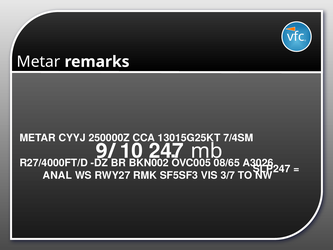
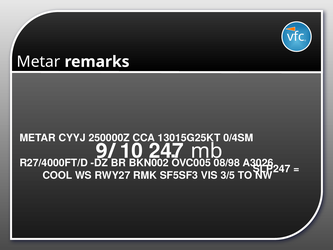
7/4SM: 7/4SM -> 0/4SM (238, 138)
08/65: 08/65 -> 08/98 (227, 163)
ANAL: ANAL -> COOL (57, 175)
3/7: 3/7 -> 3/5 (228, 175)
